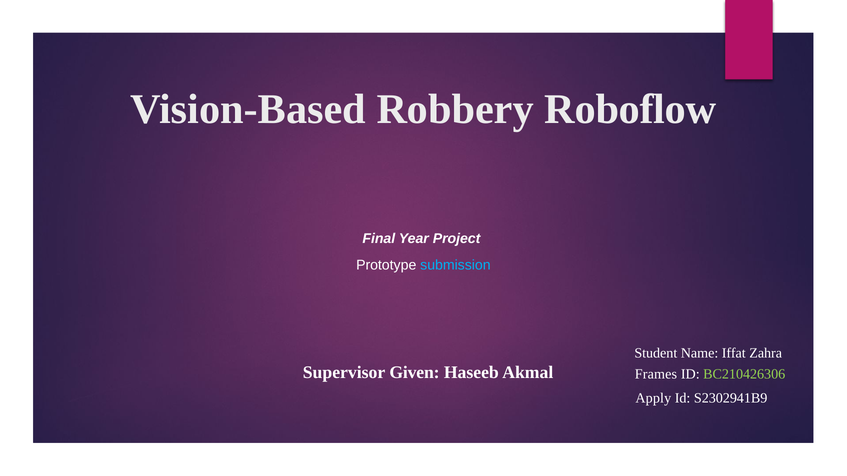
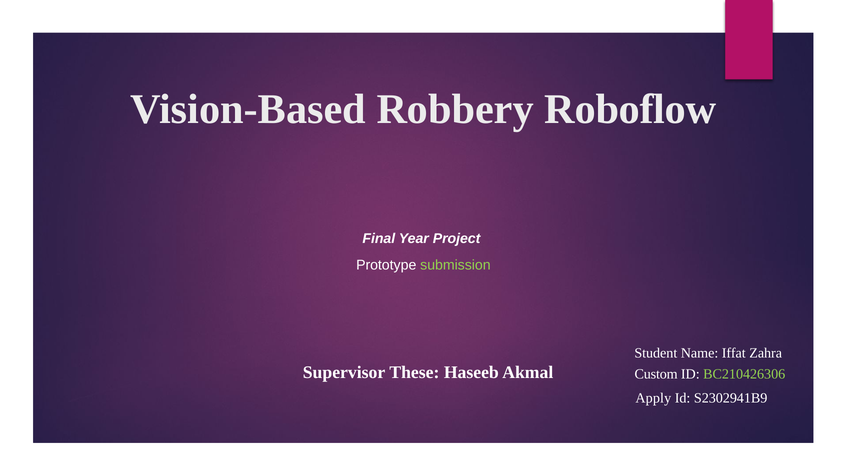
submission colour: light blue -> light green (455, 265)
Given: Given -> These (414, 373)
Frames: Frames -> Custom (656, 374)
